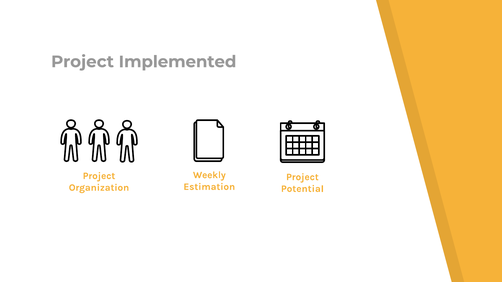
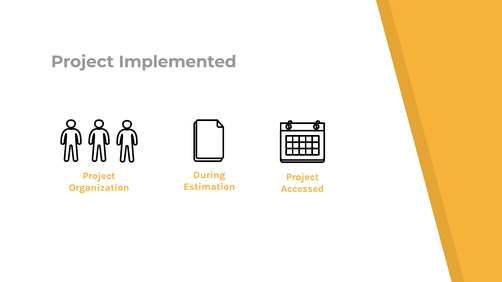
Weekly: Weekly -> During (209, 175)
Potential: Potential -> Accessed (302, 189)
